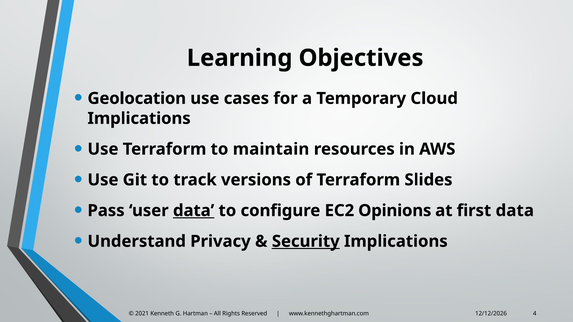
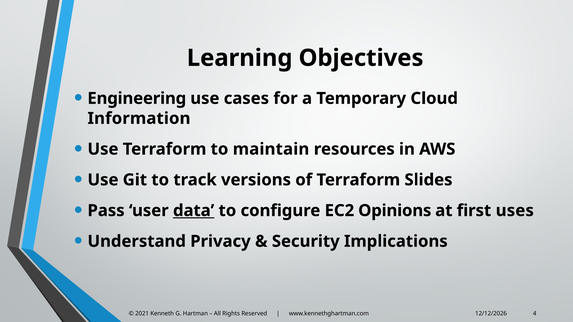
Geolocation: Geolocation -> Engineering (137, 98)
Implications: Implications -> Information (139, 119)
first data: data -> uses (515, 211)
Security underline: present -> none (306, 242)
